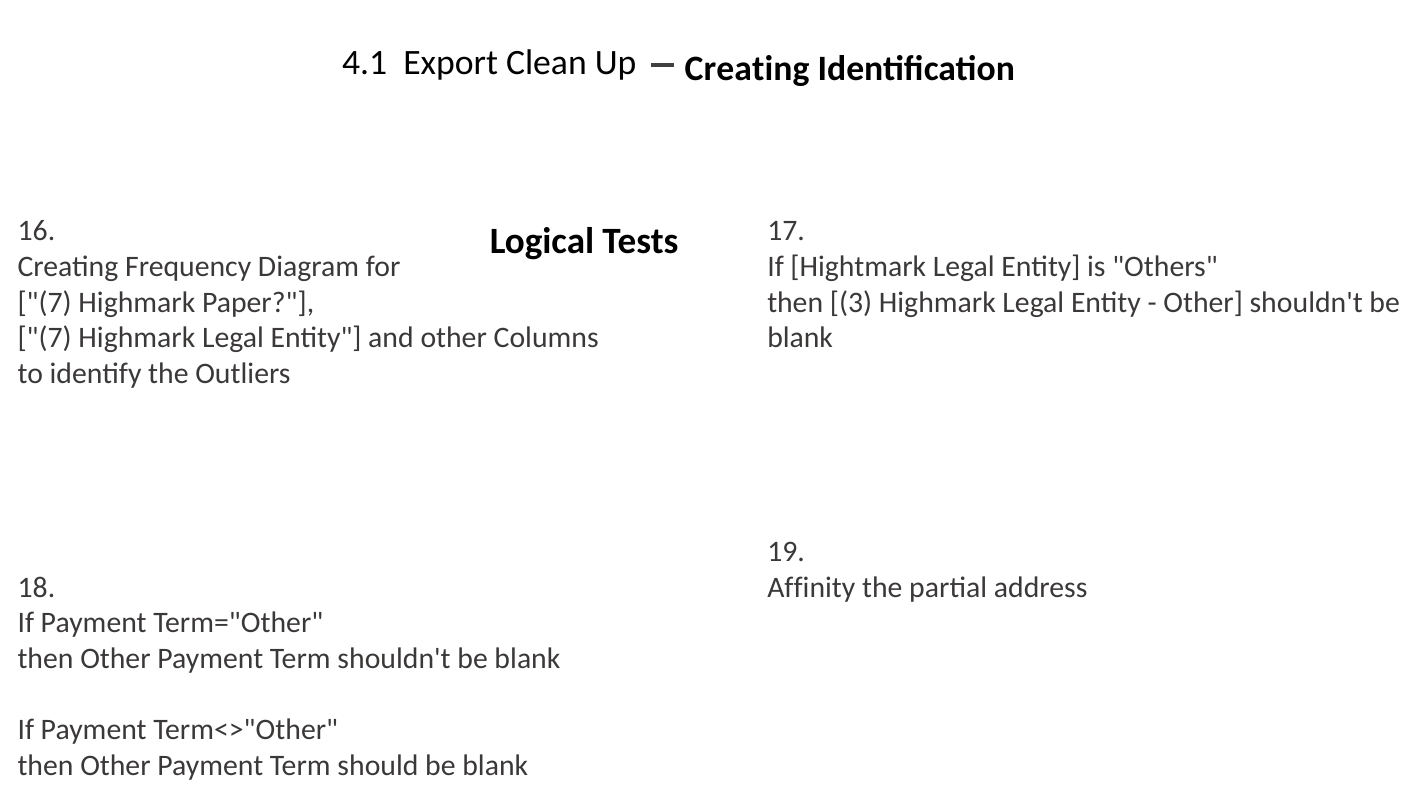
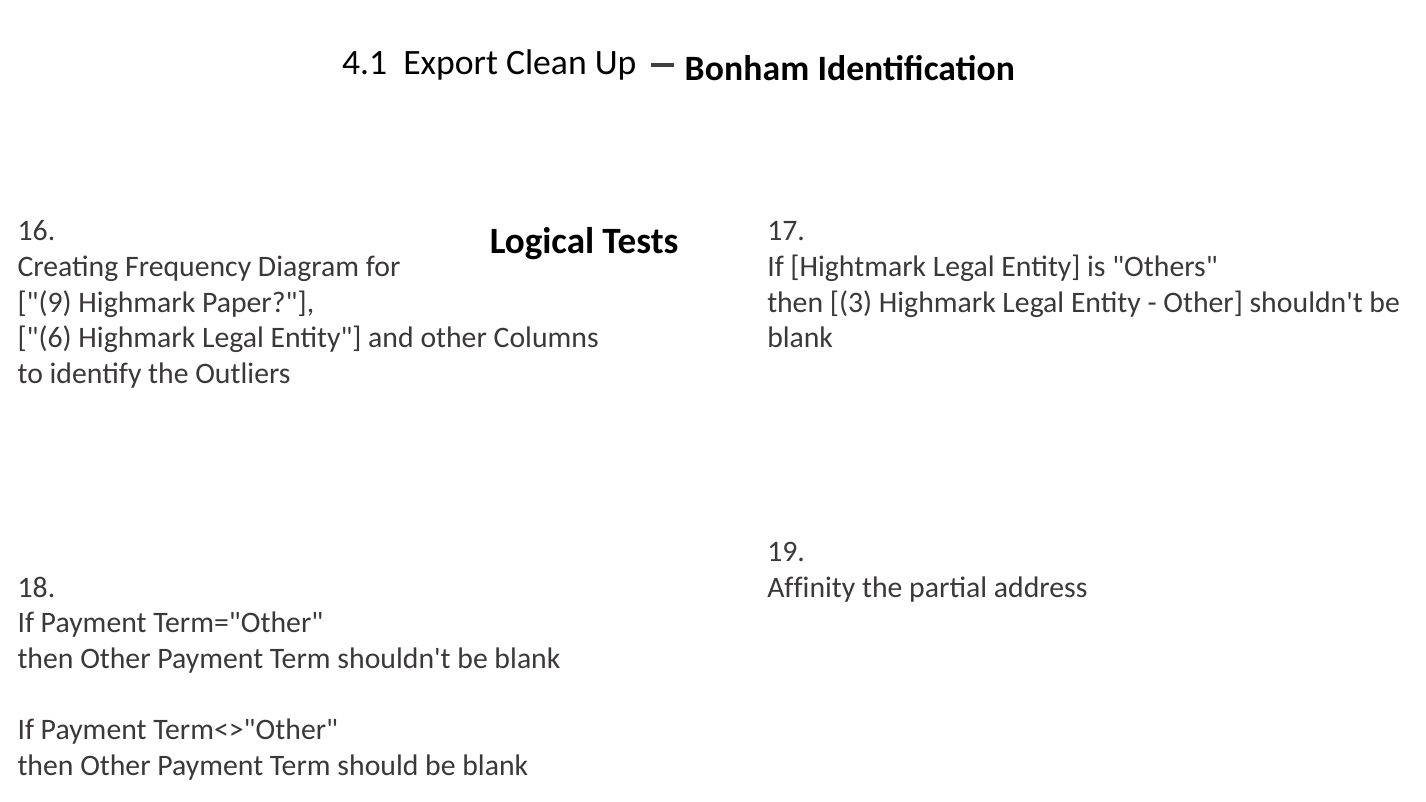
Up Creating: Creating -> Bonham (747, 68)
7: 7 -> 9 (45, 302)
7: 7 -> 6 (45, 338)
